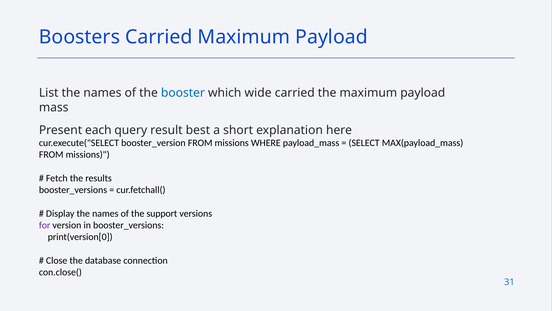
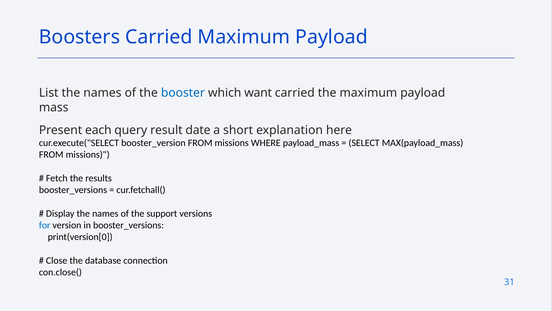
wide: wide -> want (258, 93)
best: best -> date (198, 130)
for colour: purple -> blue (45, 225)
